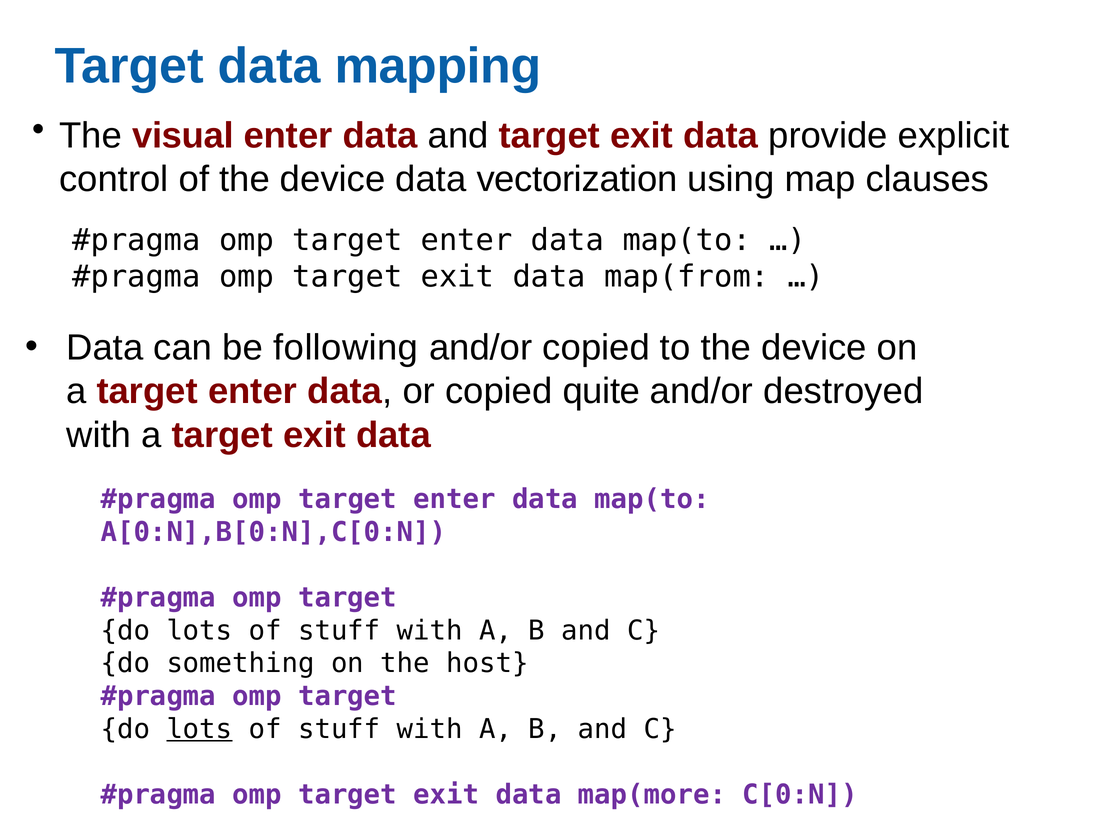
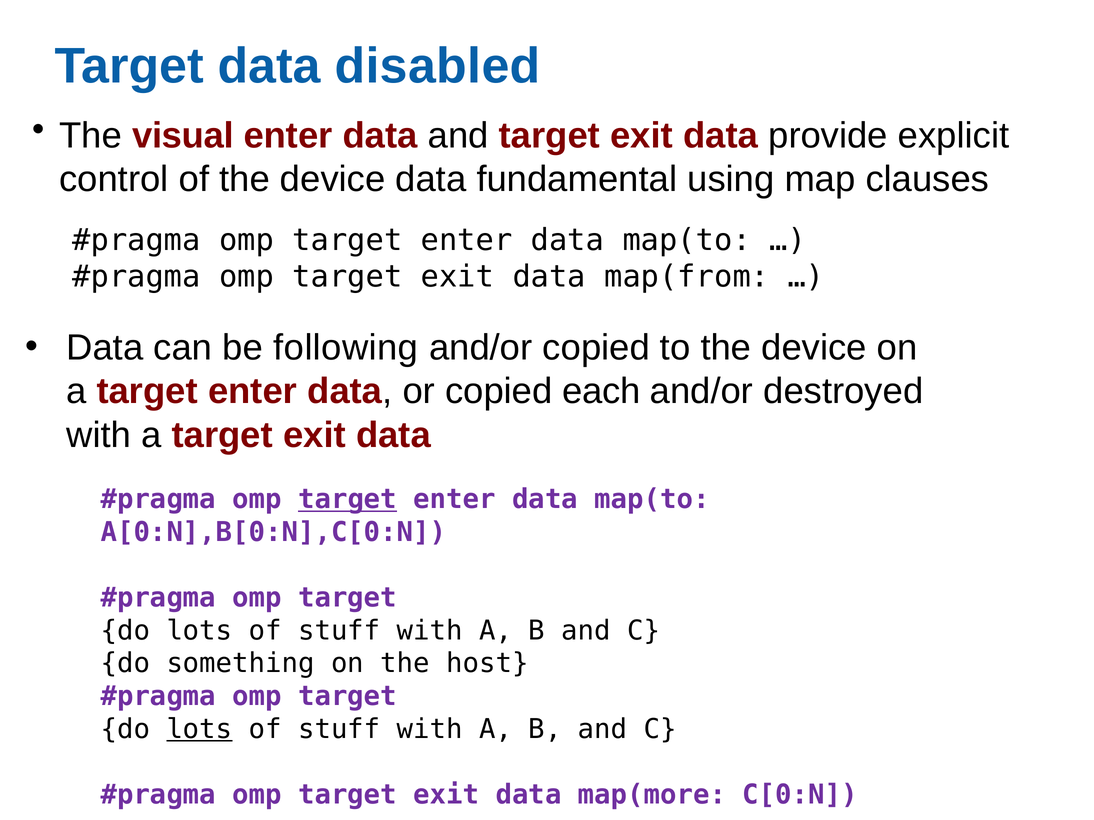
mapping: mapping -> disabled (438, 66)
vectorization: vectorization -> fundamental (577, 180)
quite: quite -> each (601, 392)
target underline: none -> present (348, 500)
